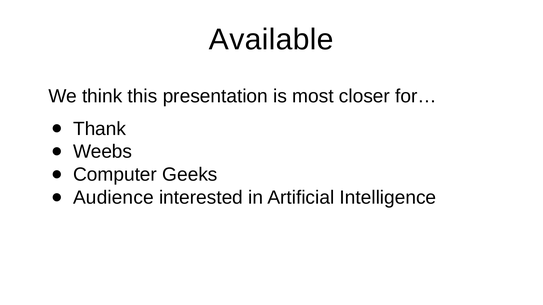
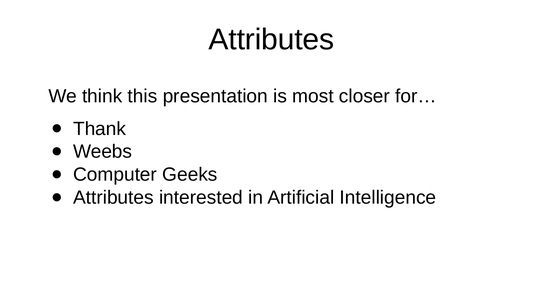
Available: Available -> Attributes (271, 40)
Audience: Audience -> Attributes (113, 198)
